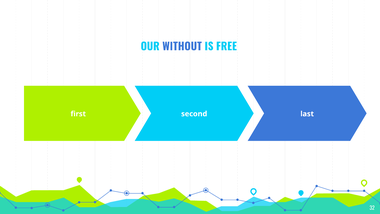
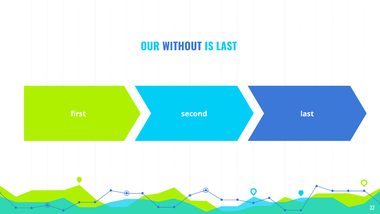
IS FREE: FREE -> LAST (227, 47)
